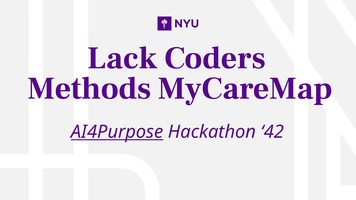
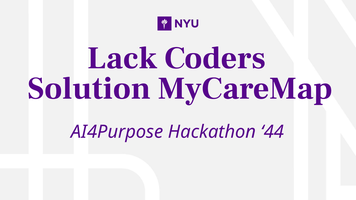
Methods: Methods -> Solution (89, 88)
AI4Purpose underline: present -> none (117, 132)
42: 42 -> 44 (272, 132)
